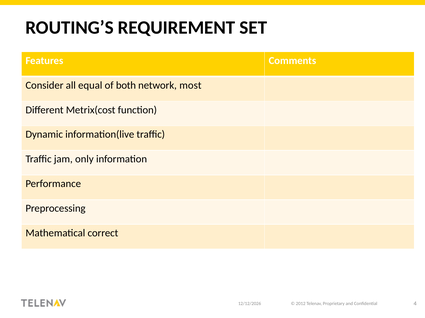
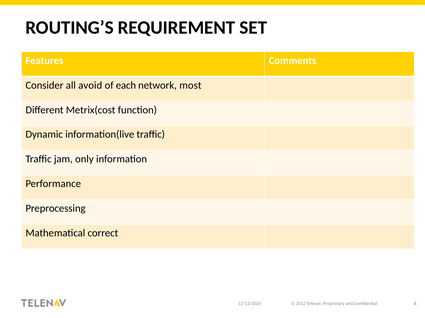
equal: equal -> avoid (90, 85)
both: both -> each (126, 85)
